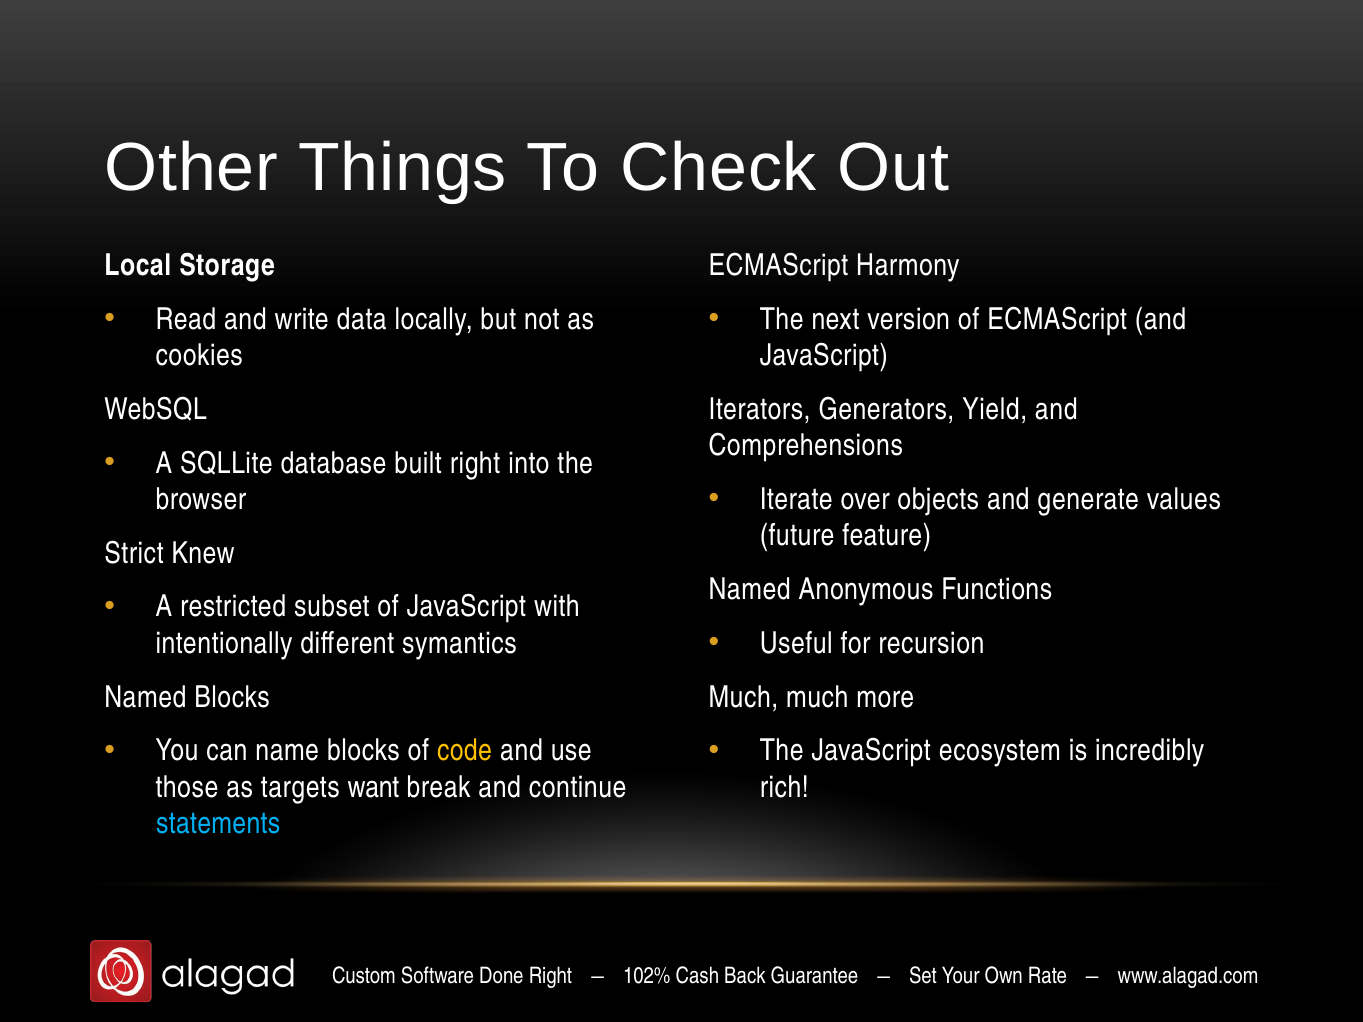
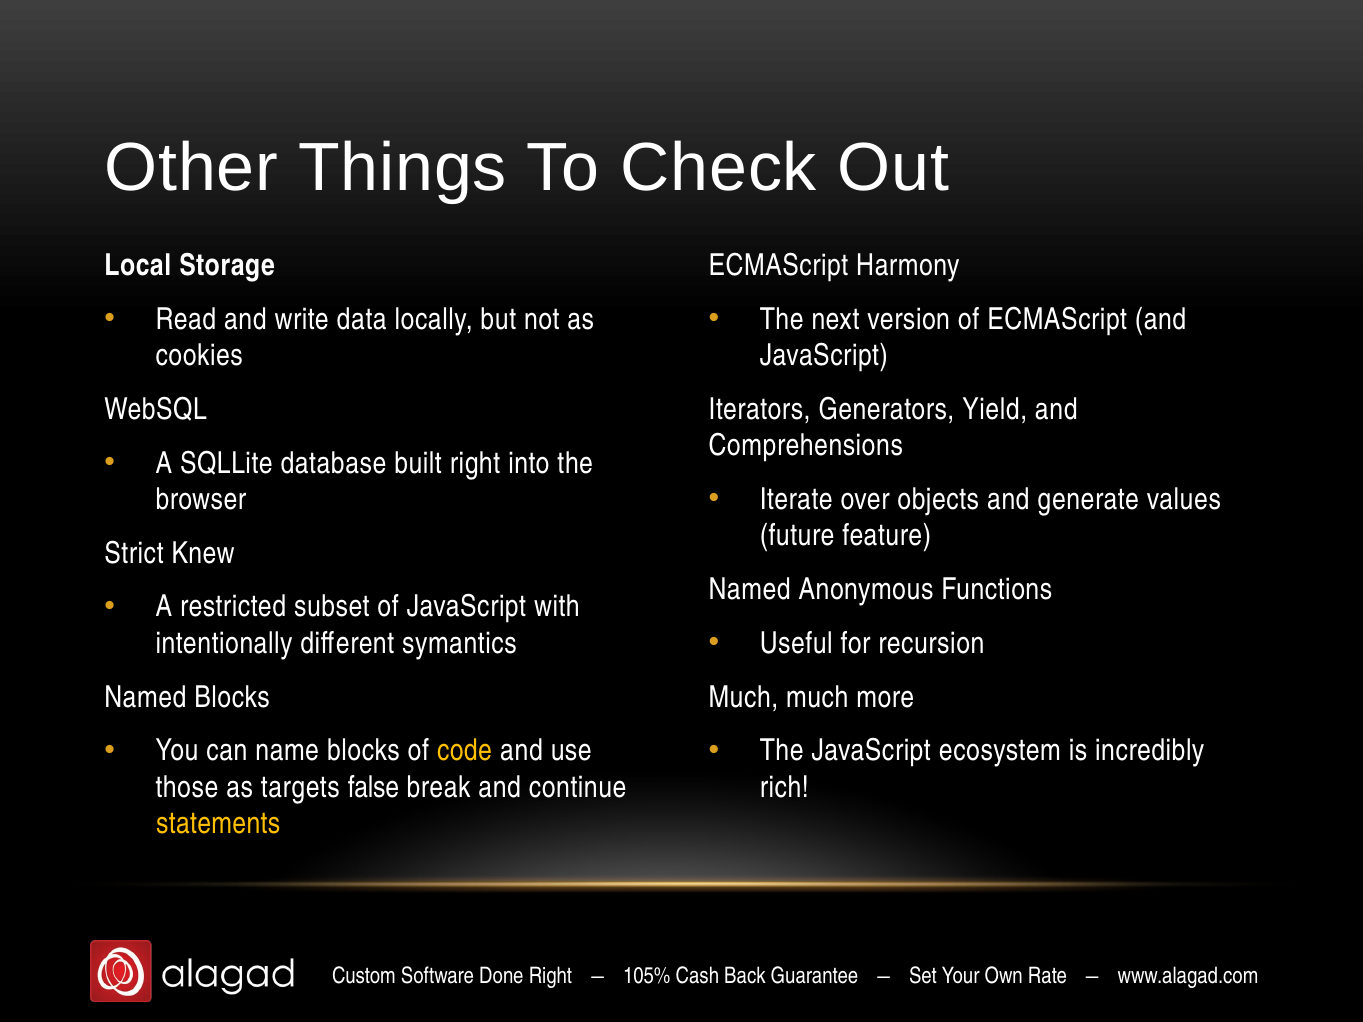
want: want -> false (373, 787)
statements colour: light blue -> yellow (218, 824)
102%: 102% -> 105% (647, 976)
